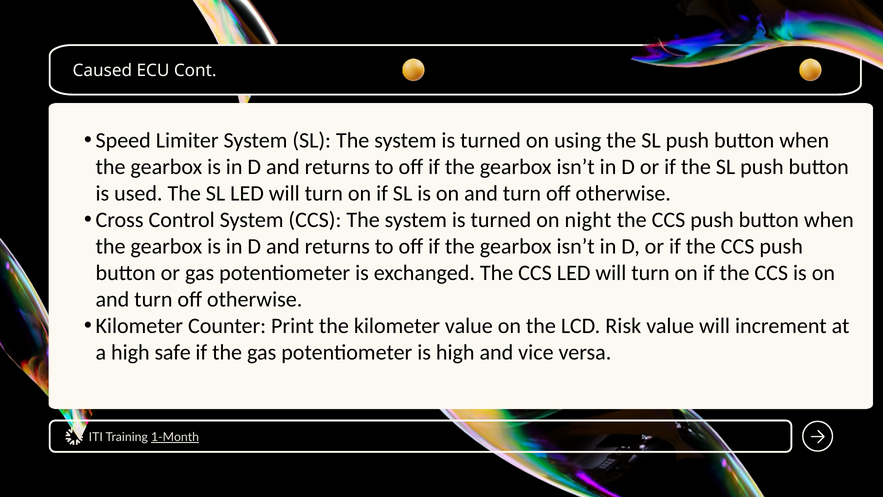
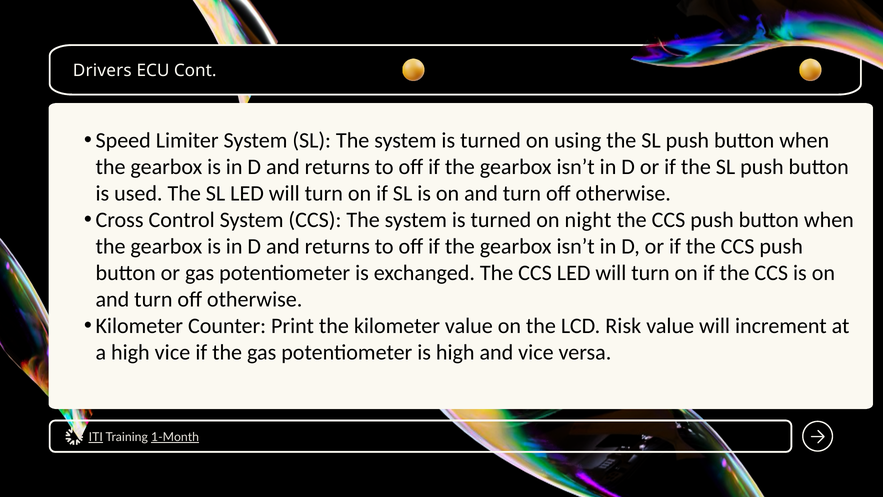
Caused: Caused -> Drivers (102, 70)
high safe: safe -> vice (172, 352)
ITI underline: none -> present (96, 437)
